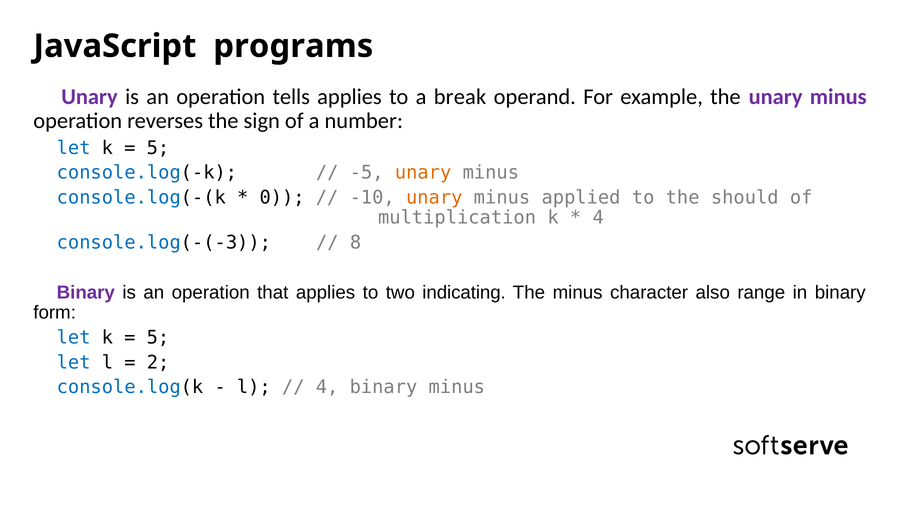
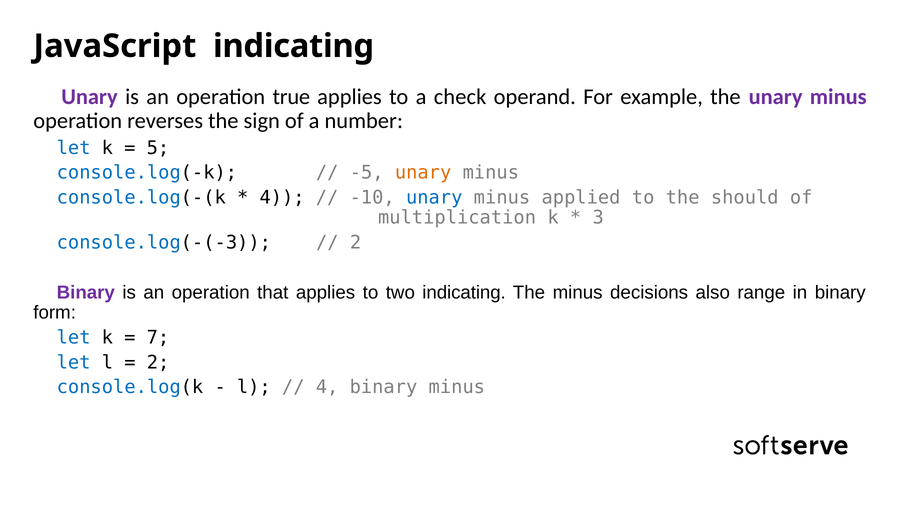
JavaScript programs: programs -> indicating (294, 46)
tells: tells -> true (291, 97)
break: break -> check (460, 97)
0: 0 -> 4 (282, 198)
unary colour: orange -> blue (434, 198)
4: 4 -> 3 (598, 218)
8: 8 -> 2 (356, 243)
character: character -> decisions (649, 292)
5: 5 -> 7 (158, 338)
